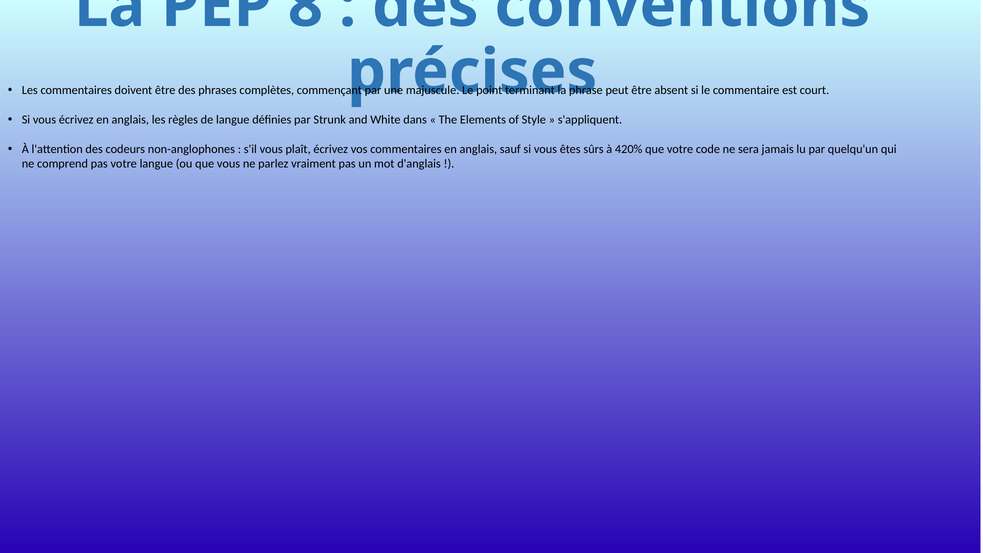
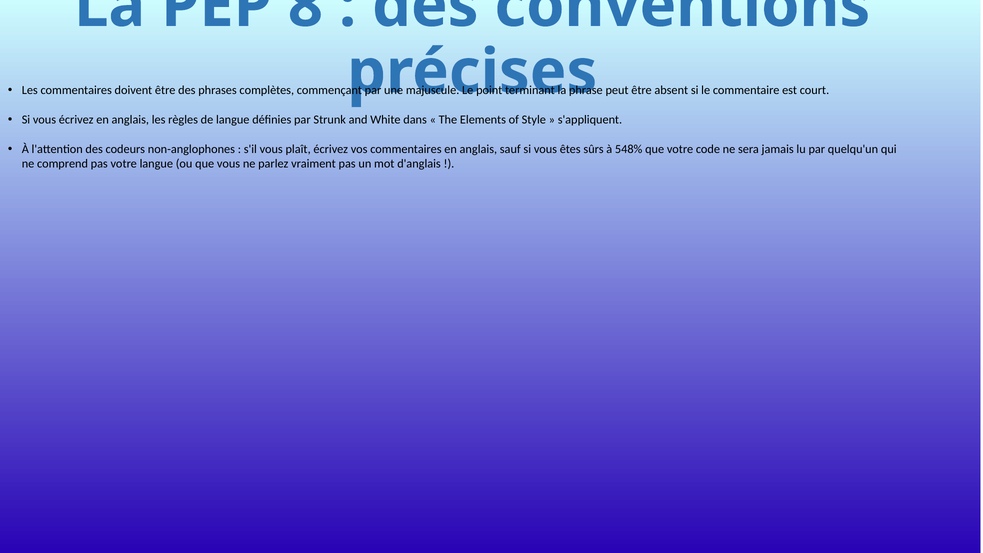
420%: 420% -> 548% (629, 149)
